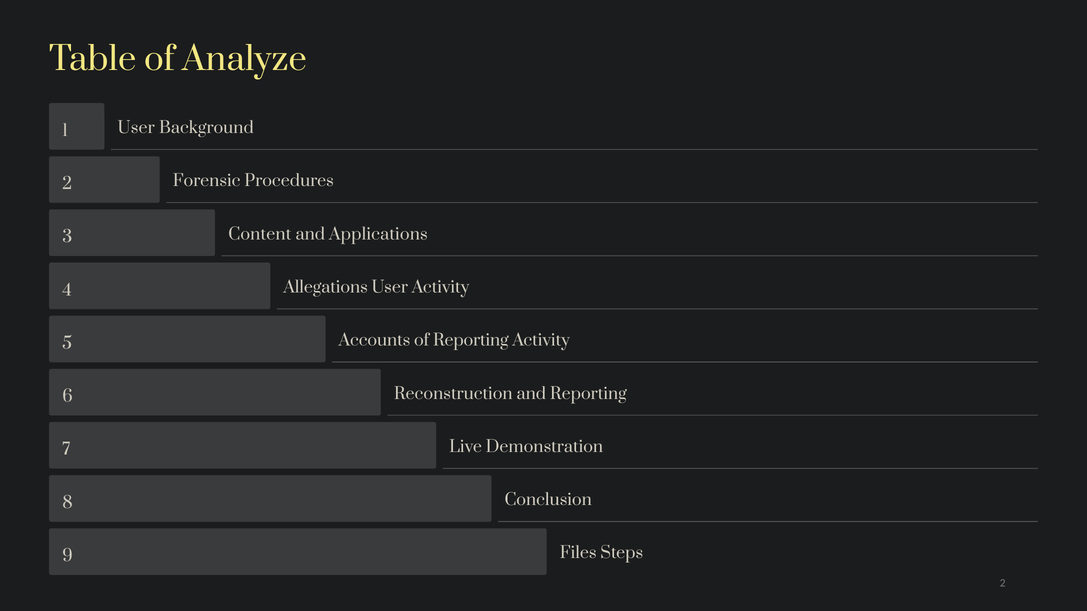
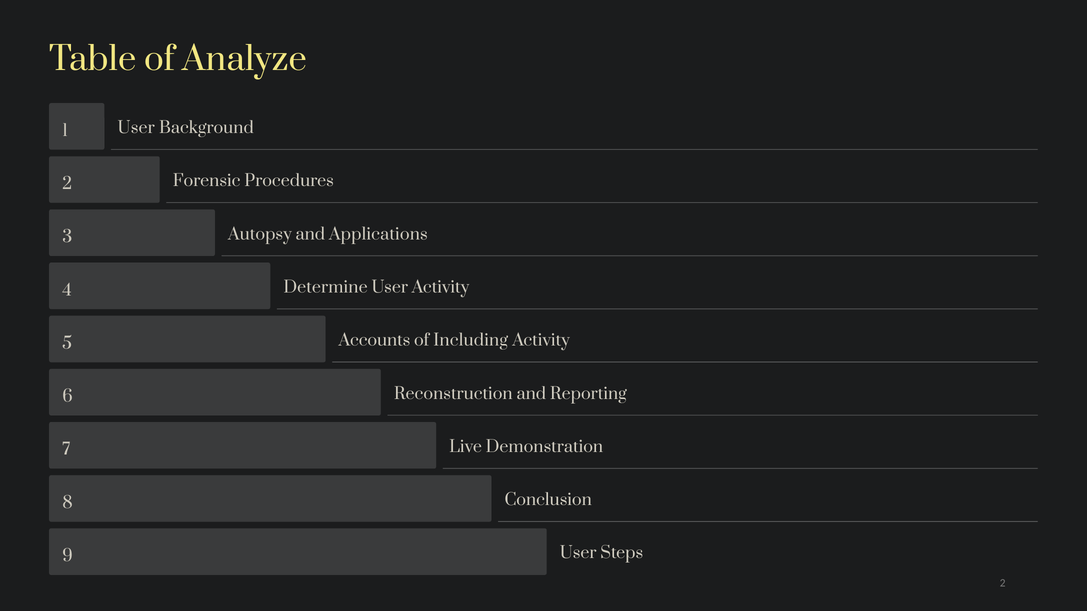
Content: Content -> Autopsy (260, 234)
Allegations: Allegations -> Determine (326, 288)
of Reporting: Reporting -> Including (471, 341)
9 Files: Files -> User (578, 554)
